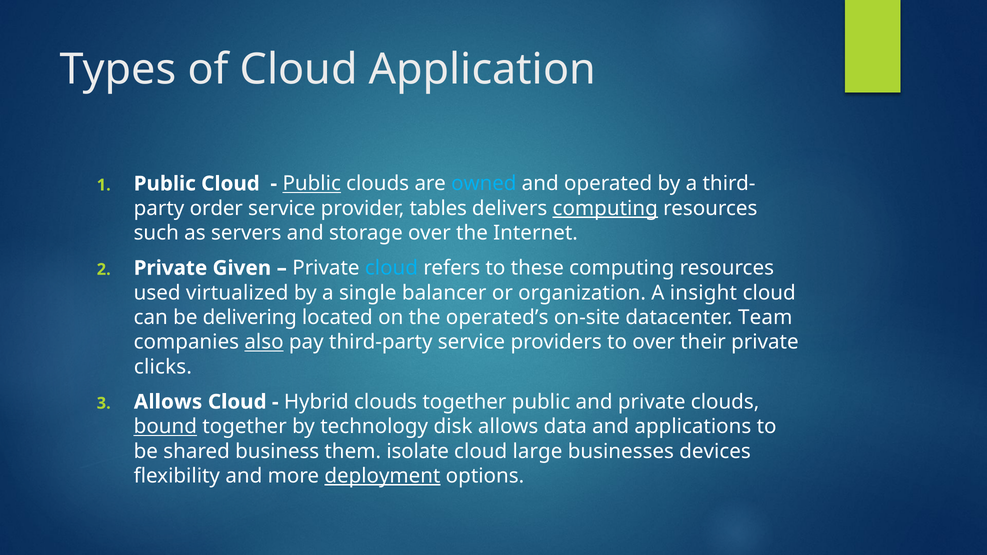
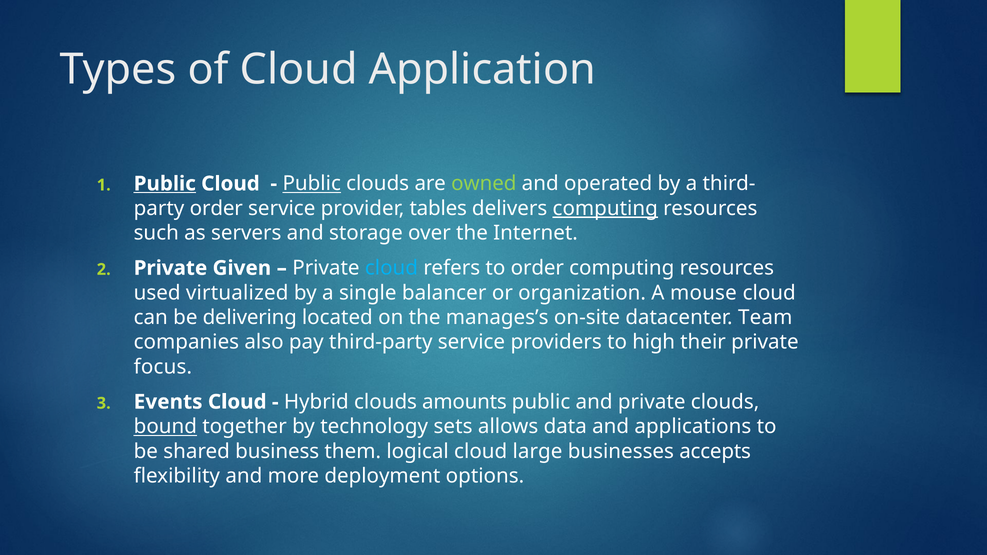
Public underline: none -> present (165, 184)
owned colour: light blue -> light green (484, 184)
to these: these -> order (537, 268)
insight: insight -> mouse (703, 293)
operated’s: operated’s -> manages’s (497, 318)
also underline: present -> none (264, 342)
to over: over -> high (654, 342)
clicks: clicks -> focus (163, 367)
Allows: Allows -> Events (168, 402)
clouds together: together -> amounts (464, 402)
disk: disk -> sets (453, 427)
isolate: isolate -> logical (418, 451)
devices: devices -> accepts (715, 451)
deployment underline: present -> none (382, 476)
